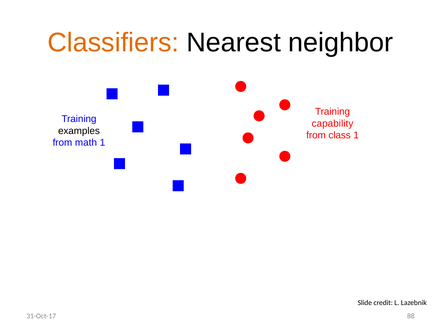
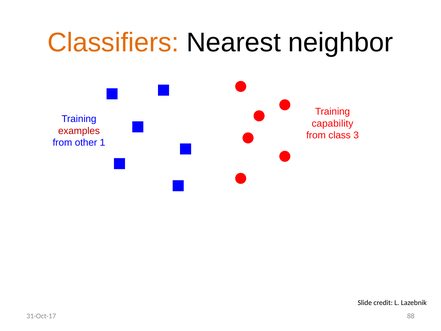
examples colour: black -> red (79, 131)
class 1: 1 -> 3 (356, 135)
math: math -> other (86, 142)
